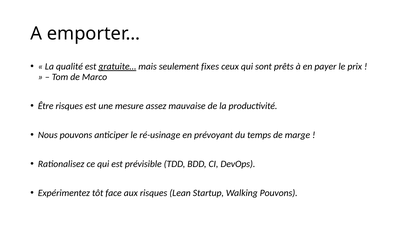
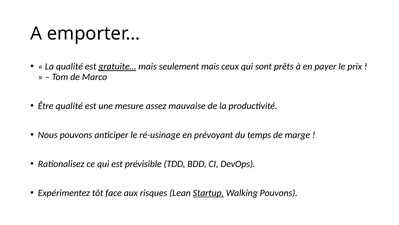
seulement fixes: fixes -> mais (210, 66)
Être risques: risques -> qualité (69, 106)
Startup underline: none -> present (208, 192)
